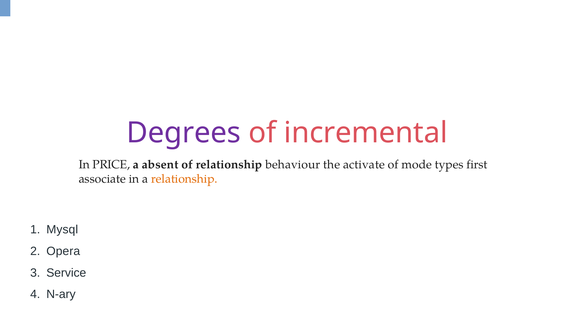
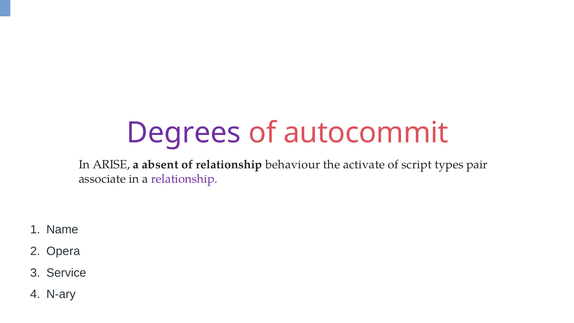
incremental: incremental -> autocommit (366, 133)
PRICE: PRICE -> ARISE (111, 164)
mode: mode -> script (417, 164)
first: first -> pair (477, 164)
relationship colour: orange -> purple (184, 179)
Mysql: Mysql -> Name (62, 230)
